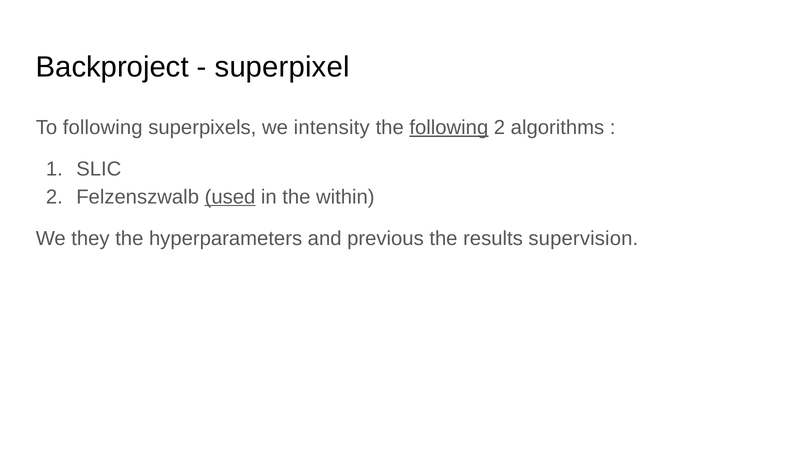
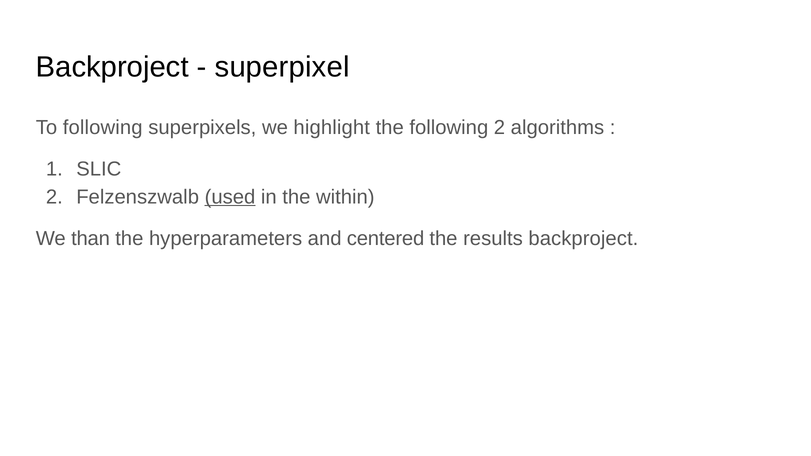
intensity: intensity -> highlight (332, 128)
following underline: present -> none (449, 128)
they: they -> than (91, 238)
previous: previous -> centered (386, 238)
results supervision: supervision -> backproject (583, 238)
